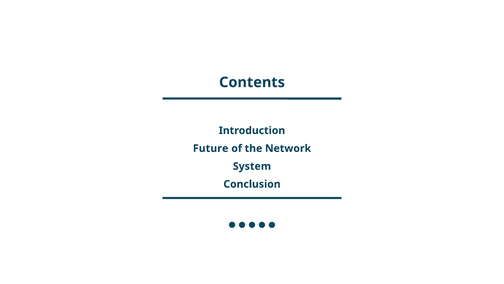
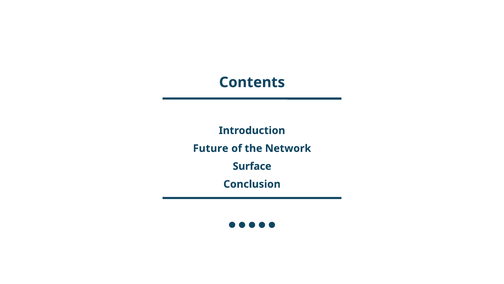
System: System -> Surface (252, 166)
